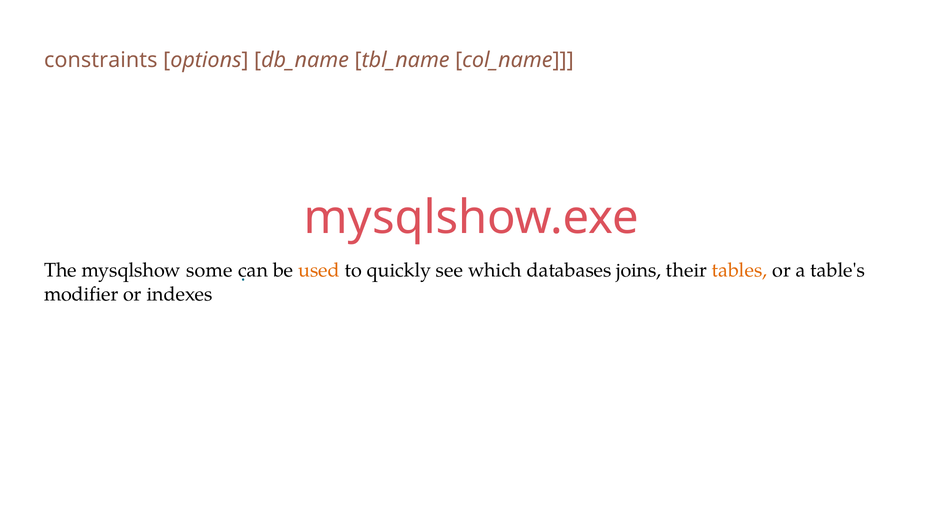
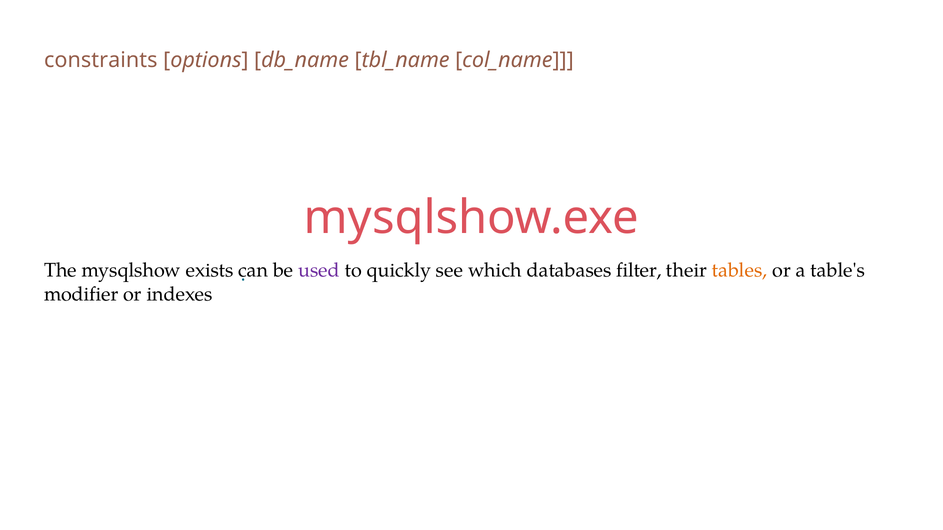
some: some -> exists (210, 271)
used colour: orange -> purple (319, 271)
joins: joins -> filter (639, 271)
